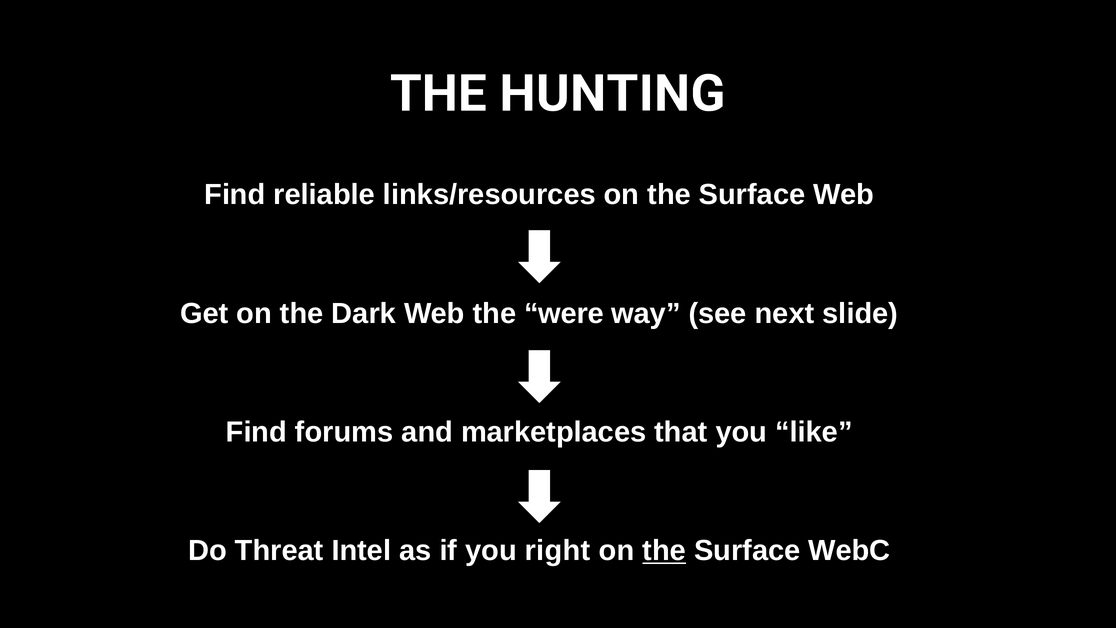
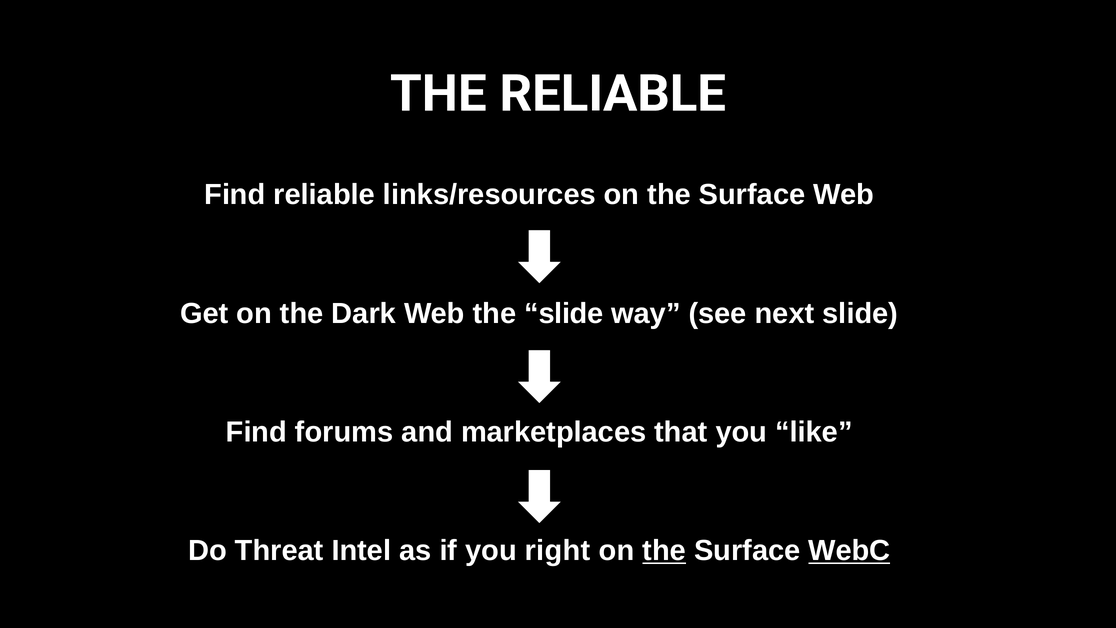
THE HUNTING: HUNTING -> RELIABLE (613, 94)
the were: were -> slide (564, 313)
WebC underline: none -> present (849, 551)
